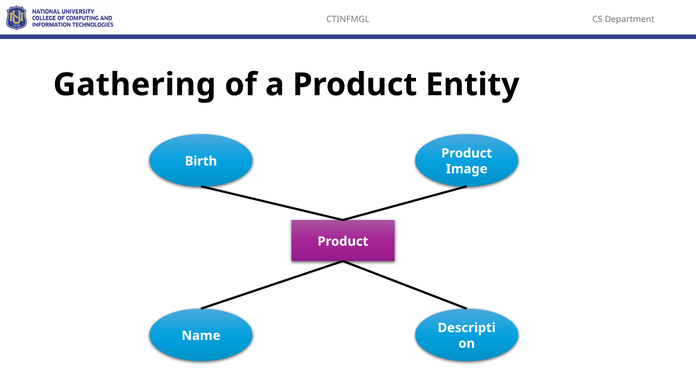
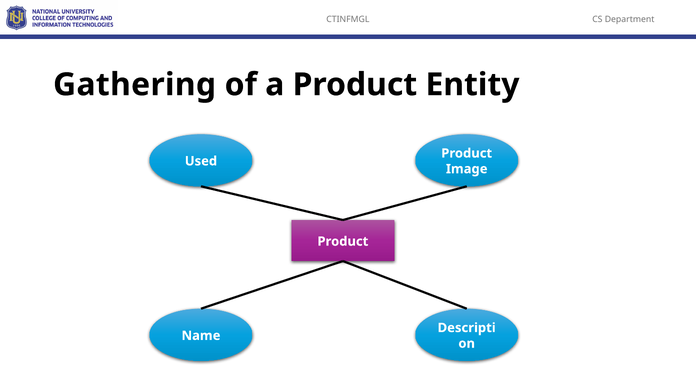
Birth: Birth -> Used (201, 161)
